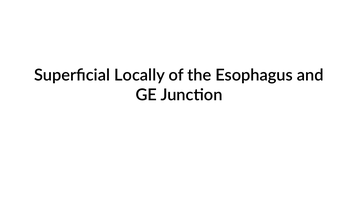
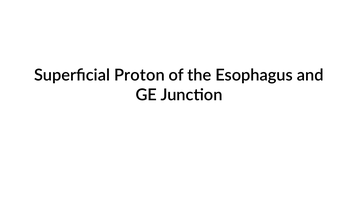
Locally: Locally -> Proton (139, 75)
